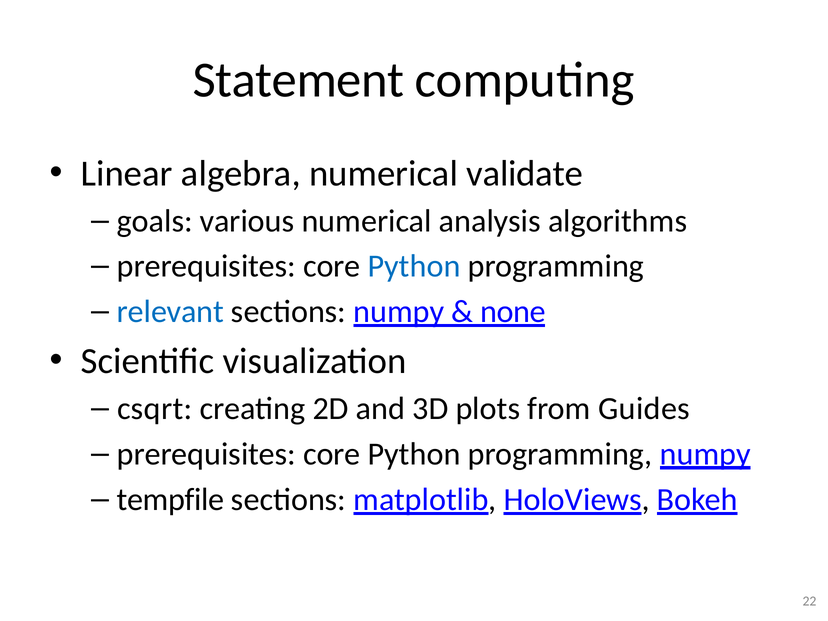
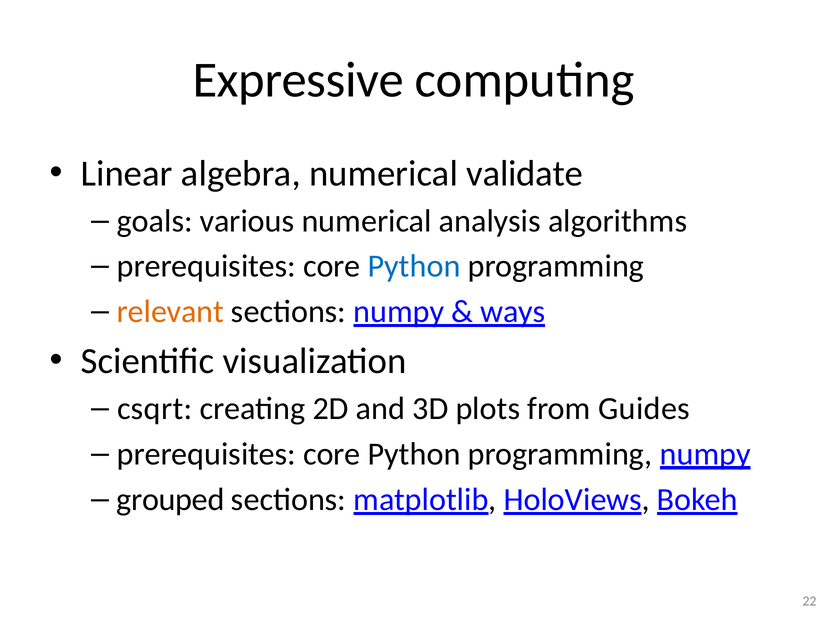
Statement: Statement -> Expressive (298, 80)
relevant colour: blue -> orange (170, 311)
none: none -> ways (513, 311)
tempfile: tempfile -> grouped (171, 500)
